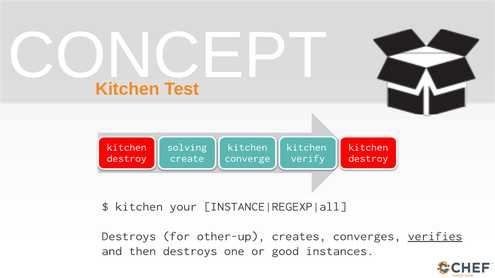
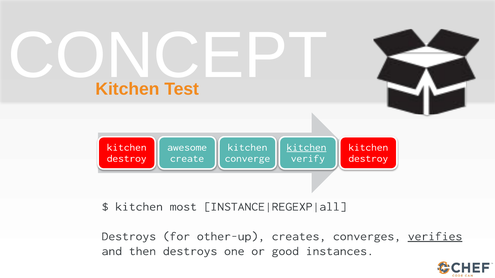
solving: solving -> awesome (187, 147)
kitchen underline: none -> present (306, 147)
your: your -> most (183, 207)
